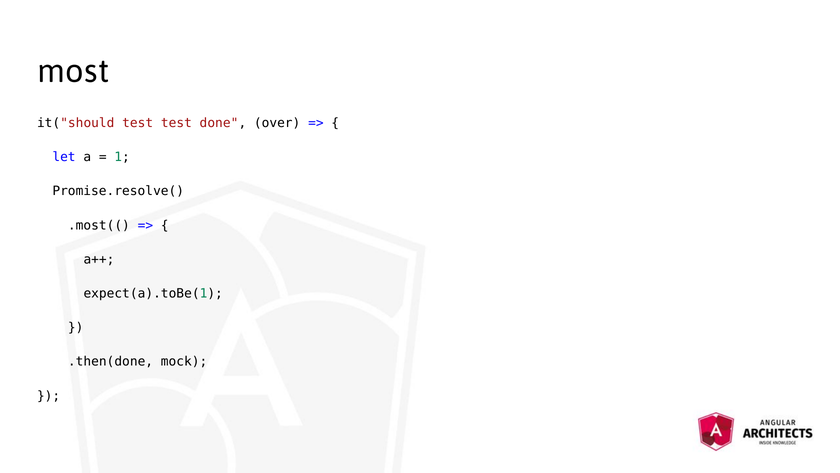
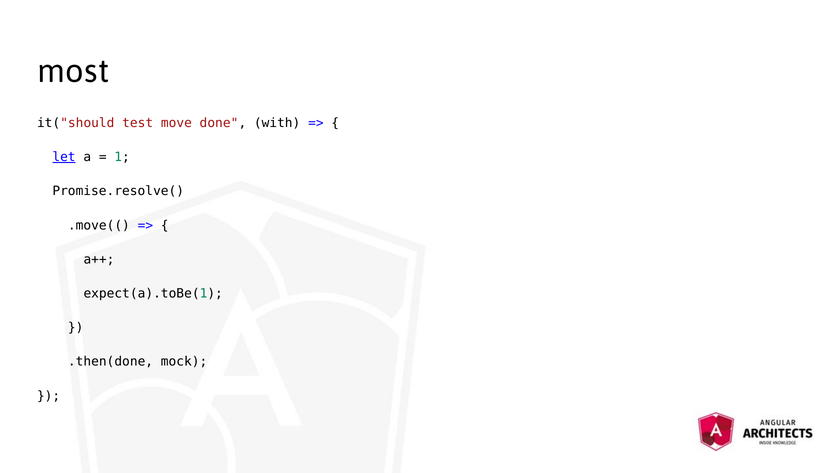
test test: test -> move (176, 123)
over: over -> with (277, 123)
let underline: none -> present (64, 157)
.most((: .most(( -> .move(( (99, 225)
